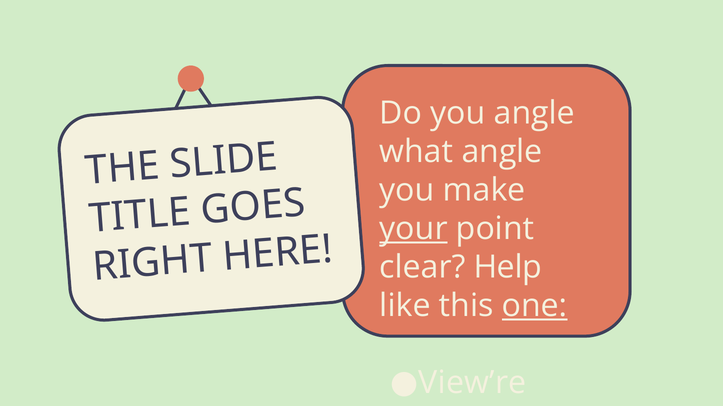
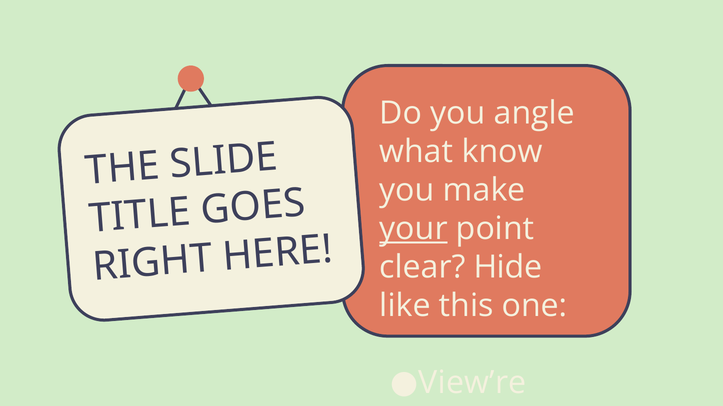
what angle: angle -> know (502, 152)
Help: Help -> Hide (508, 268)
one underline: present -> none (535, 306)
